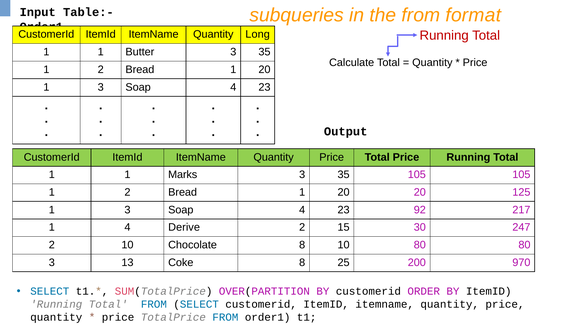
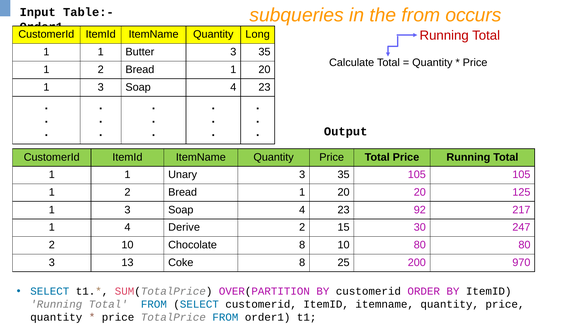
format: format -> occurs (473, 15)
Marks: Marks -> Unary (183, 175)
